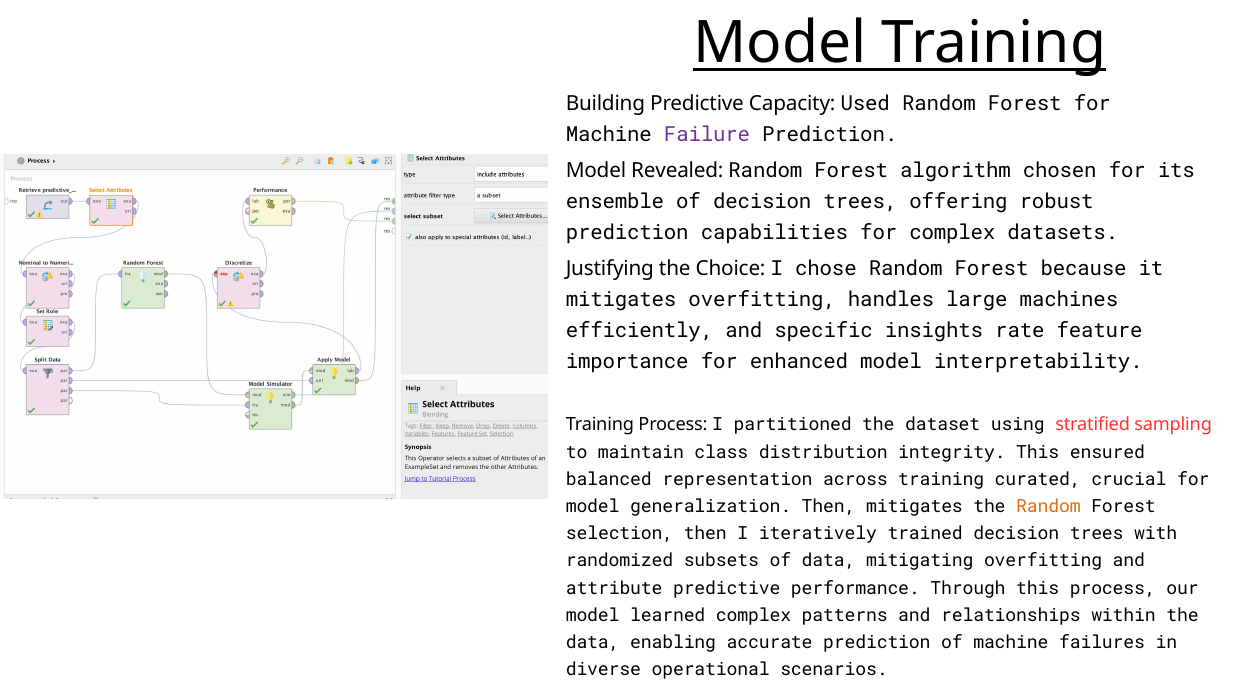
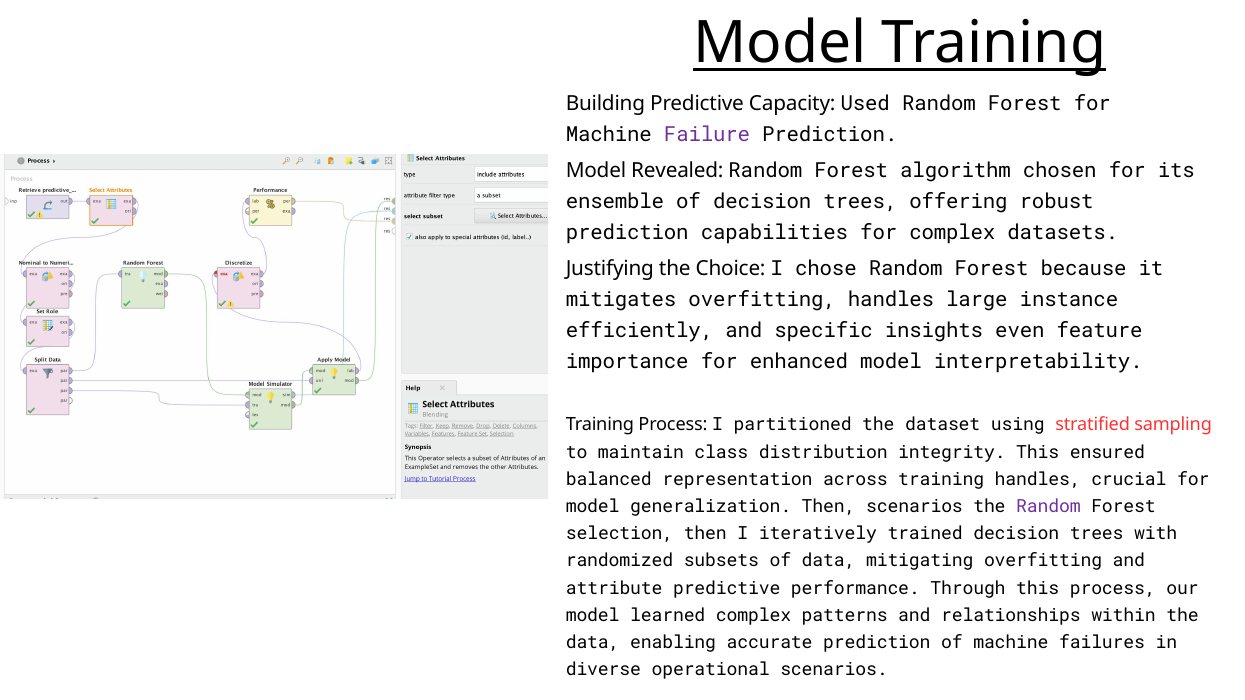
machines: machines -> instance (1069, 300)
rate: rate -> even (1020, 331)
training curated: curated -> handles (1038, 480)
Then mitigates: mitigates -> scenarios (914, 507)
Random colour: orange -> purple (1049, 507)
